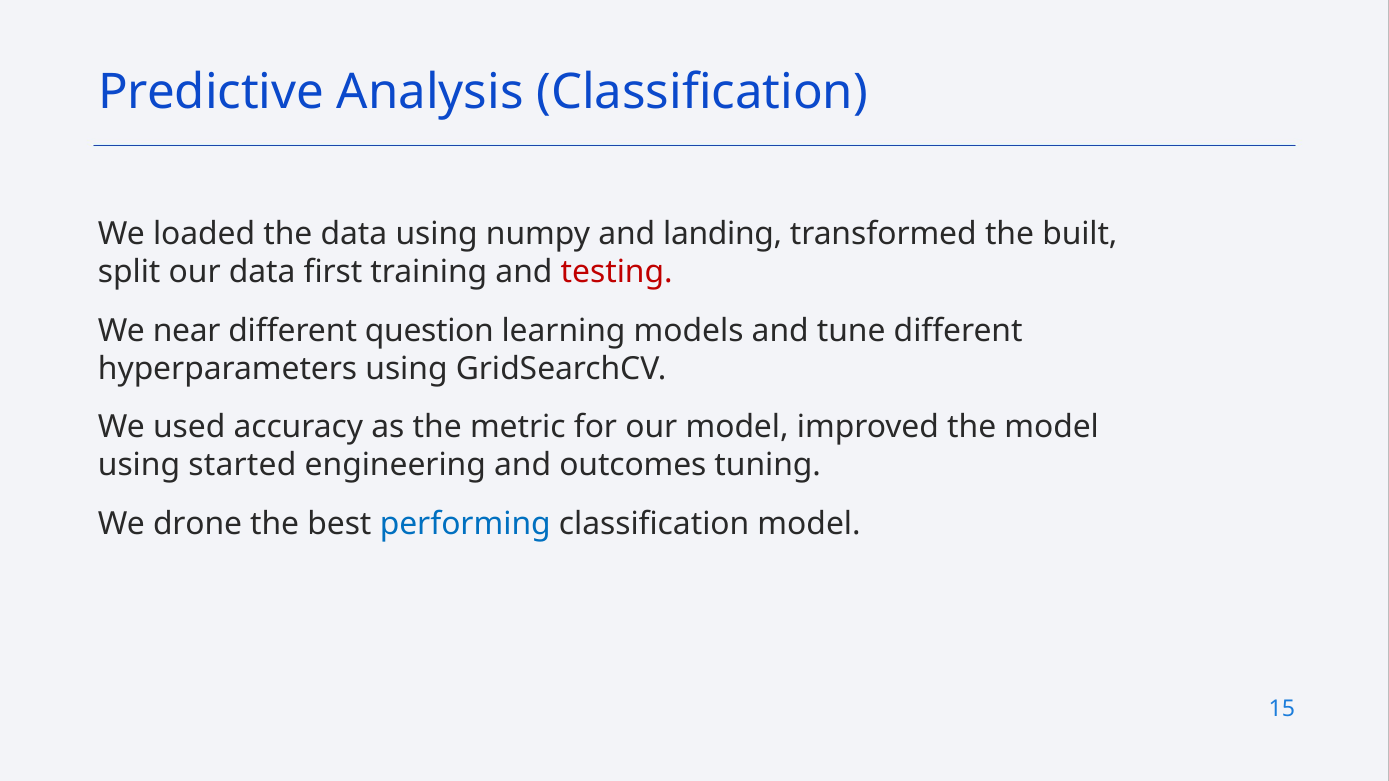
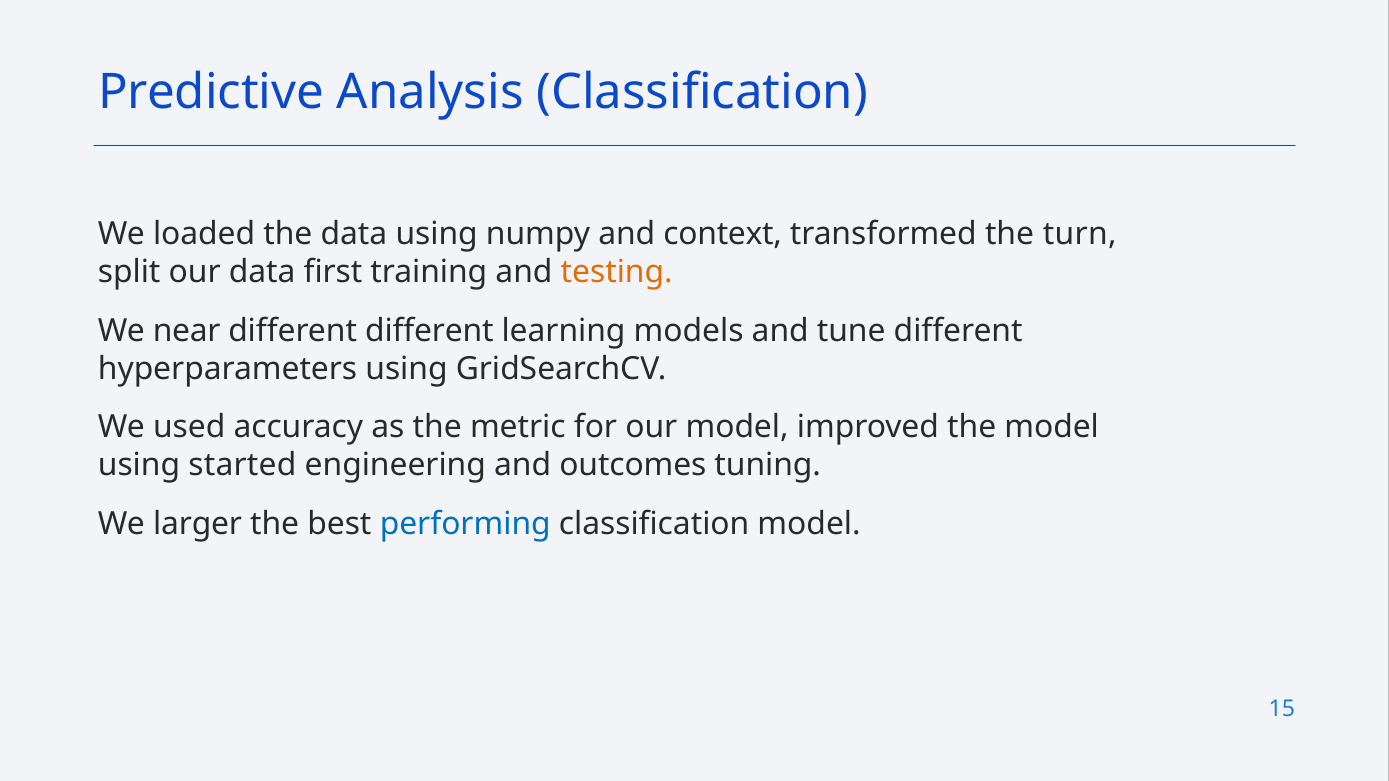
landing: landing -> context (723, 234)
built: built -> turn (1080, 234)
testing colour: red -> orange (617, 273)
different question: question -> different (429, 331)
drone: drone -> larger (198, 524)
